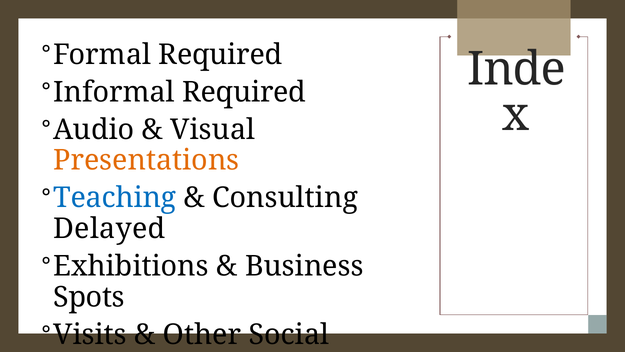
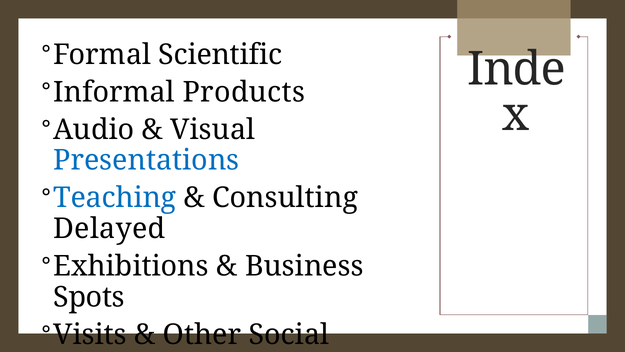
Formal Required: Required -> Scientific (220, 54)
Informal Required: Required -> Products (244, 92)
Presentations colour: orange -> blue (146, 160)
